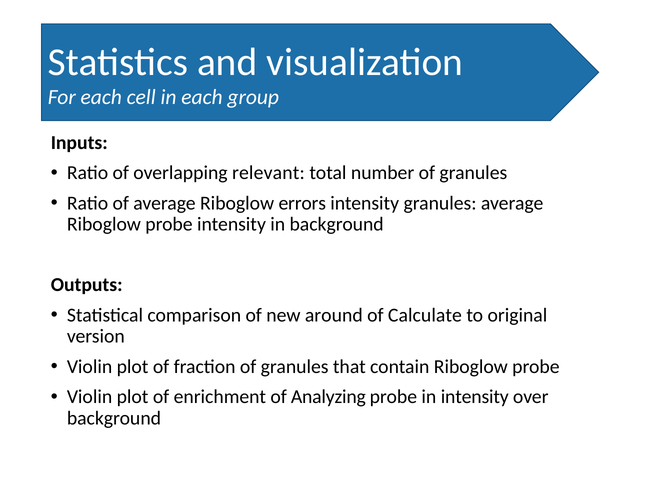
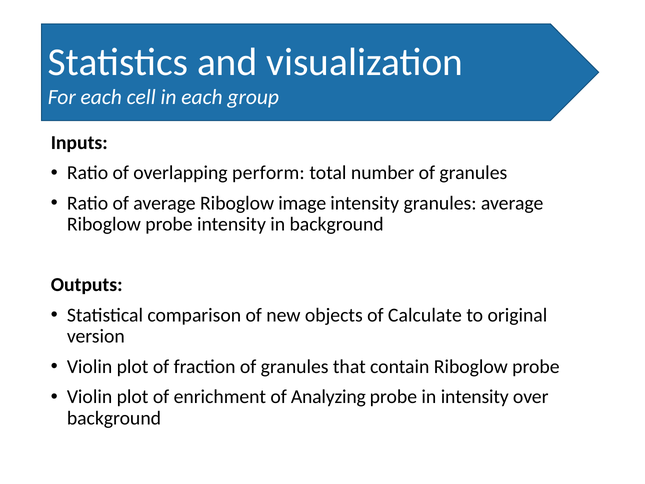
relevant: relevant -> perform (268, 173)
errors: errors -> image (302, 203)
around: around -> objects (334, 315)
